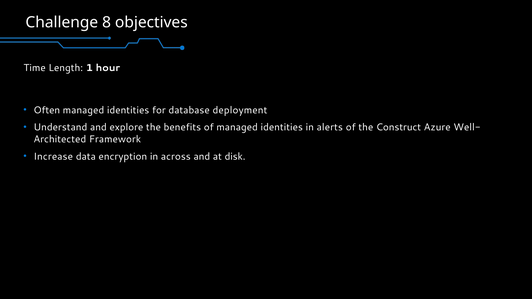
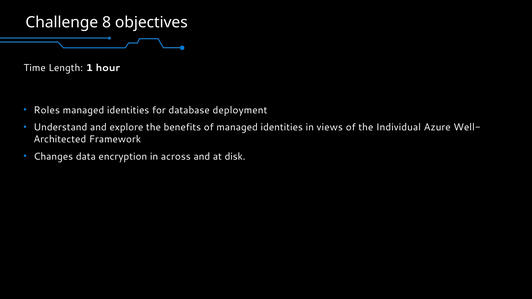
Often: Often -> Roles (47, 110)
alerts: alerts -> views (330, 127)
Construct: Construct -> Individual (398, 127)
Increase: Increase -> Changes (53, 157)
